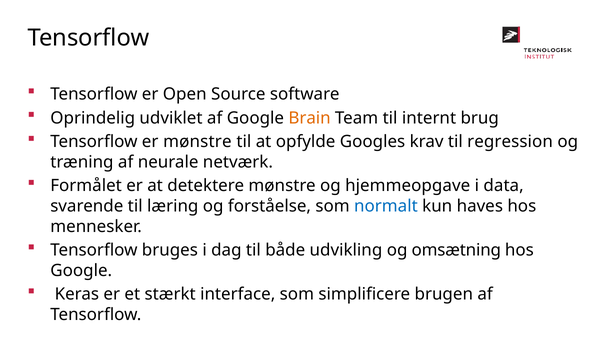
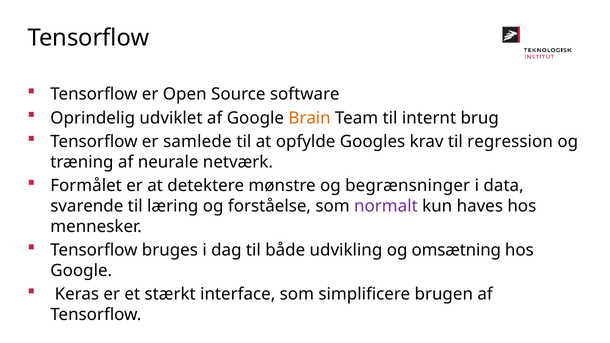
er mønstre: mønstre -> samlede (197, 142)
hjemmeopgave: hjemmeopgave -> begrænsninger (408, 186)
normalt colour: blue -> purple (386, 206)
